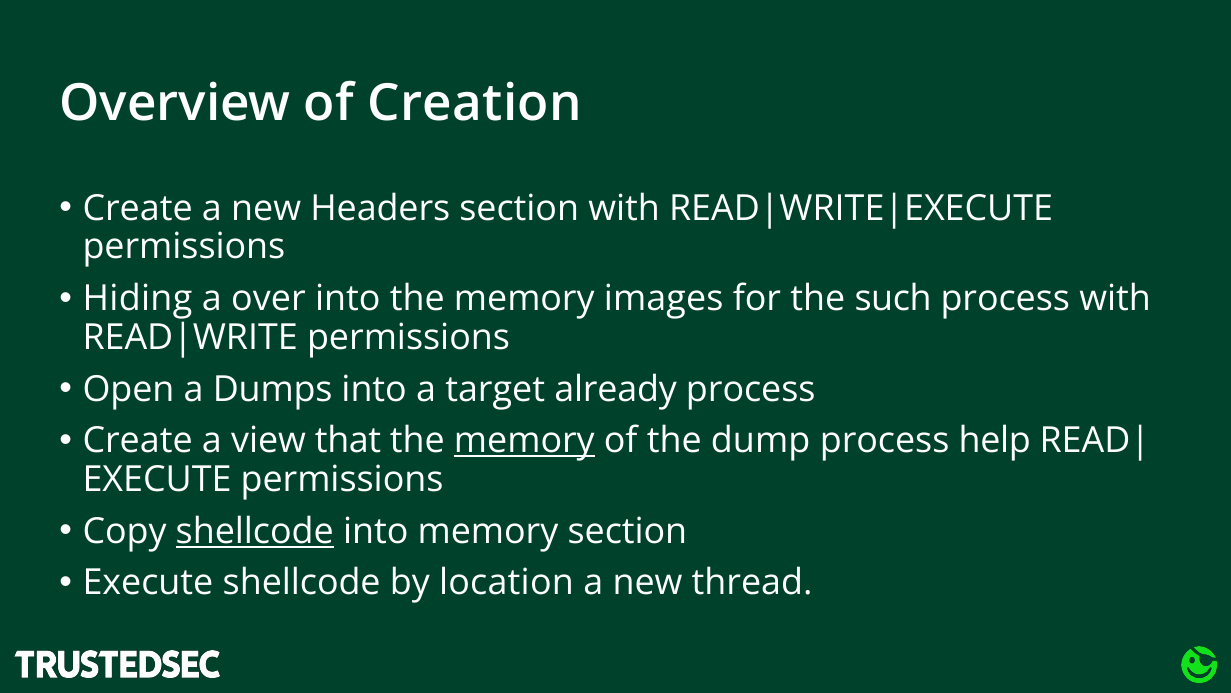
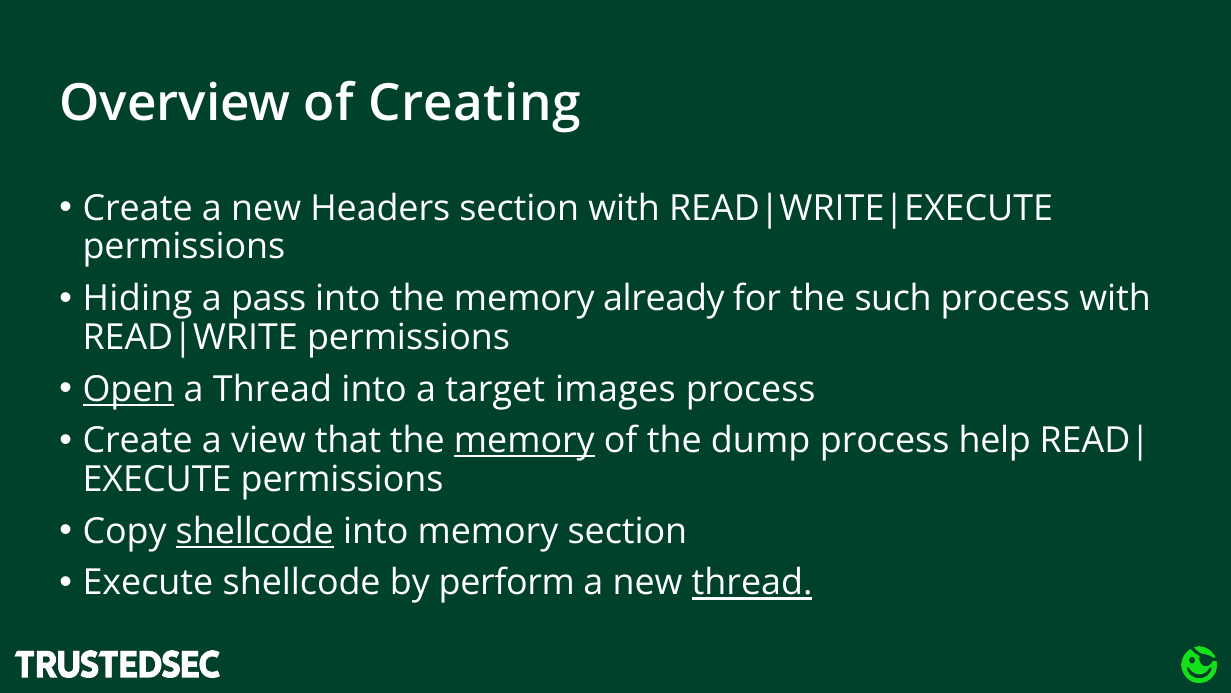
Creation: Creation -> Creating (475, 103)
over: over -> pass (269, 299)
images: images -> already (664, 299)
Open underline: none -> present (128, 389)
a Dumps: Dumps -> Thread (272, 389)
already: already -> images (615, 389)
location: location -> perform (507, 583)
thread underline: none -> present (752, 583)
